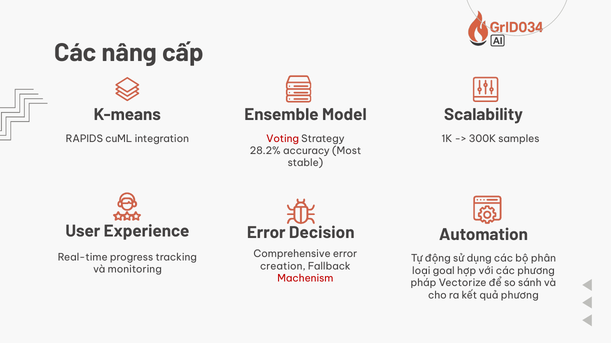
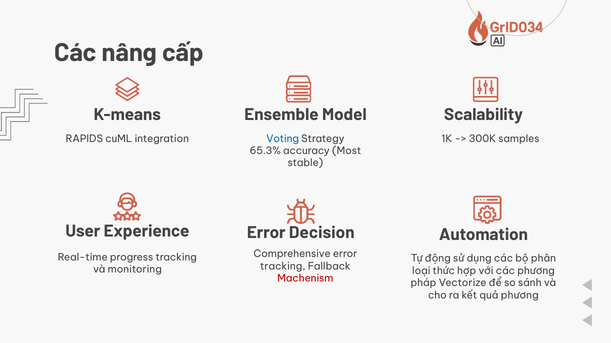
Voting colour: red -> blue (283, 139)
28.2%: 28.2% -> 65.3% (265, 151)
creation: creation -> tracking (283, 267)
goal: goal -> thức (444, 271)
